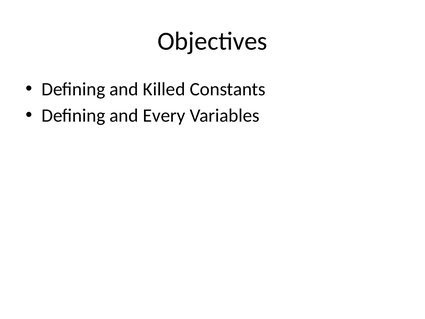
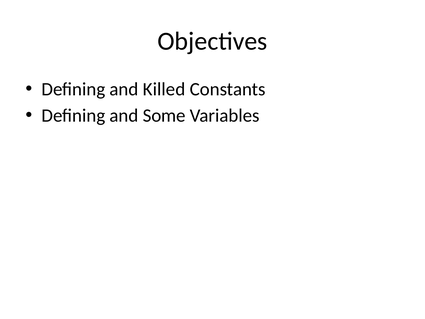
Every: Every -> Some (164, 116)
